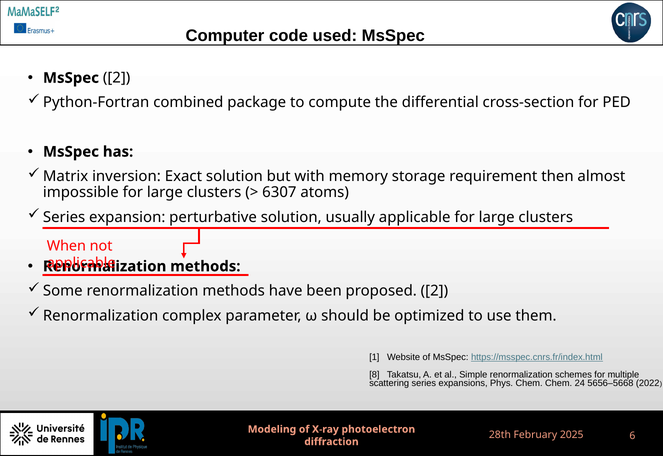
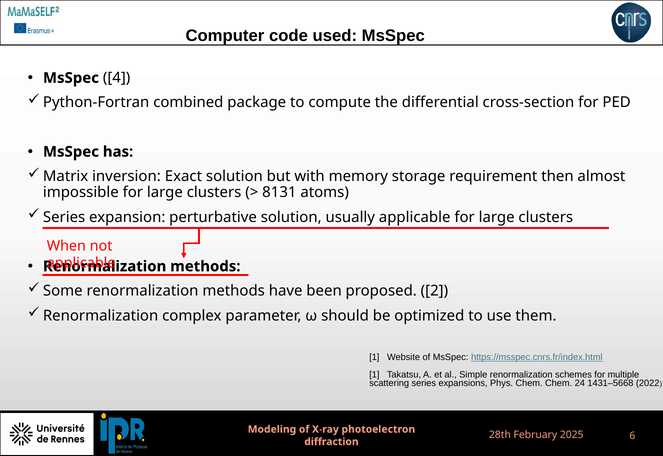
MsSpec 2: 2 -> 4 (117, 78)
6307: 6307 -> 8131 (279, 192)
8: 8 -> 1 (374, 375)
5656–5668: 5656–5668 -> 1431–5668 (610, 383)
